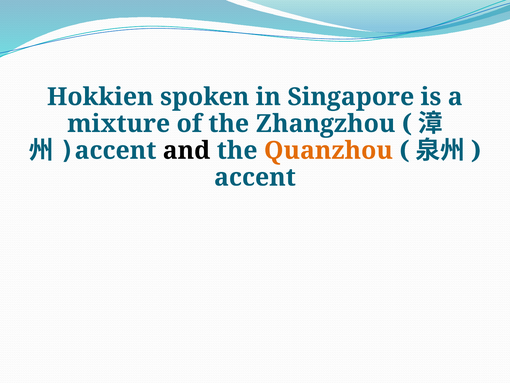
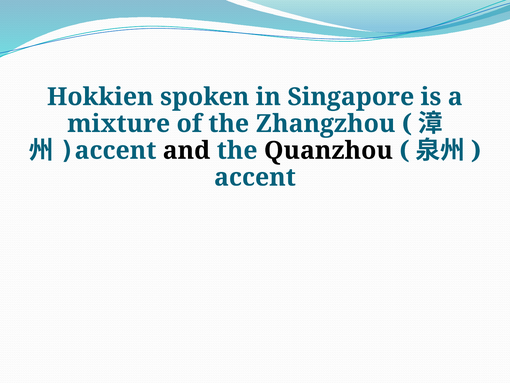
Quanzhou colour: orange -> black (328, 150)
